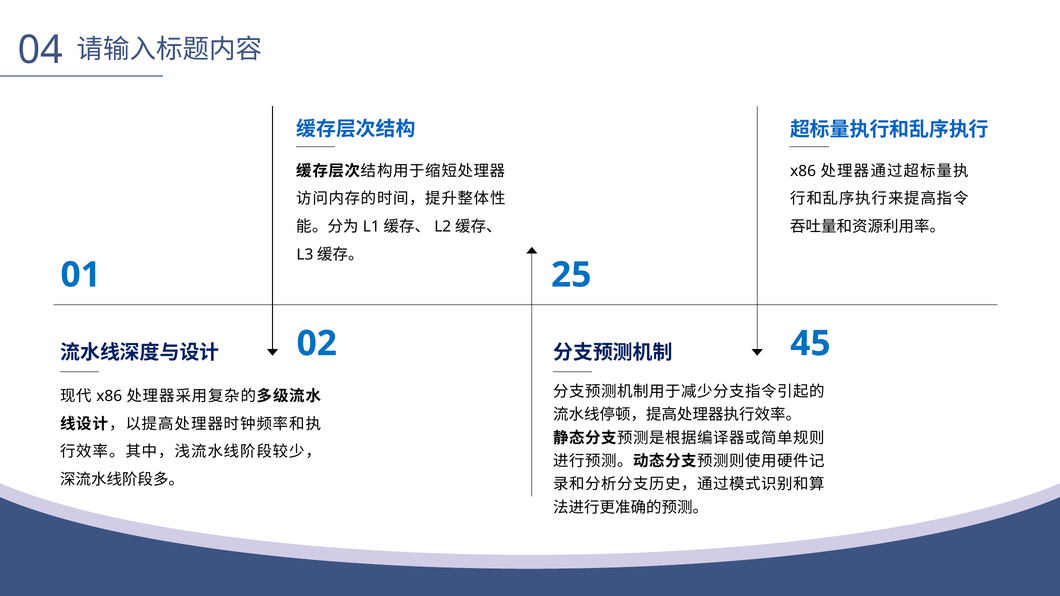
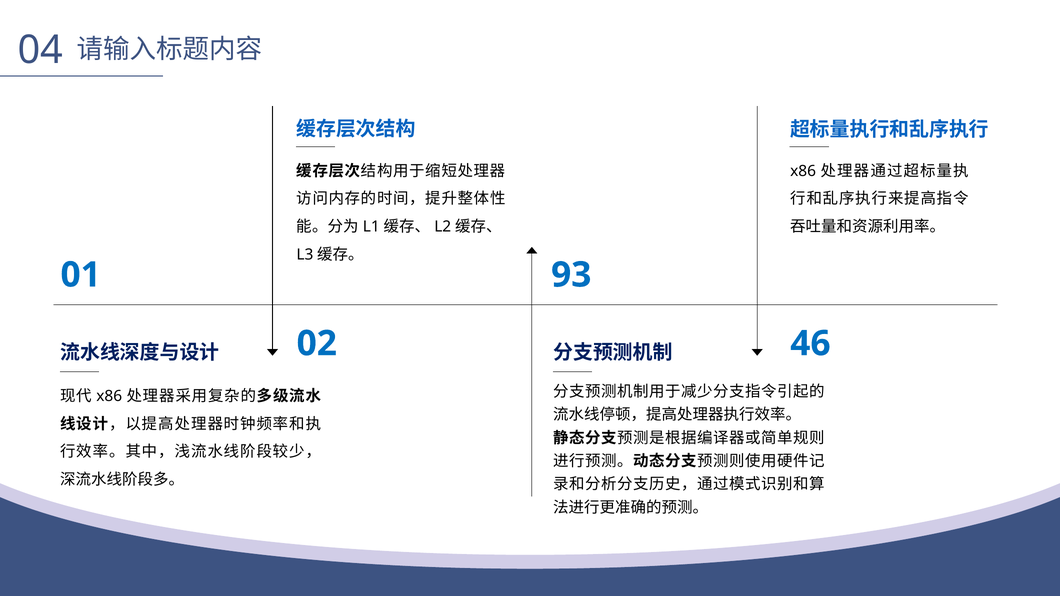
25: 25 -> 93 (571, 275)
45: 45 -> 46 (810, 344)
